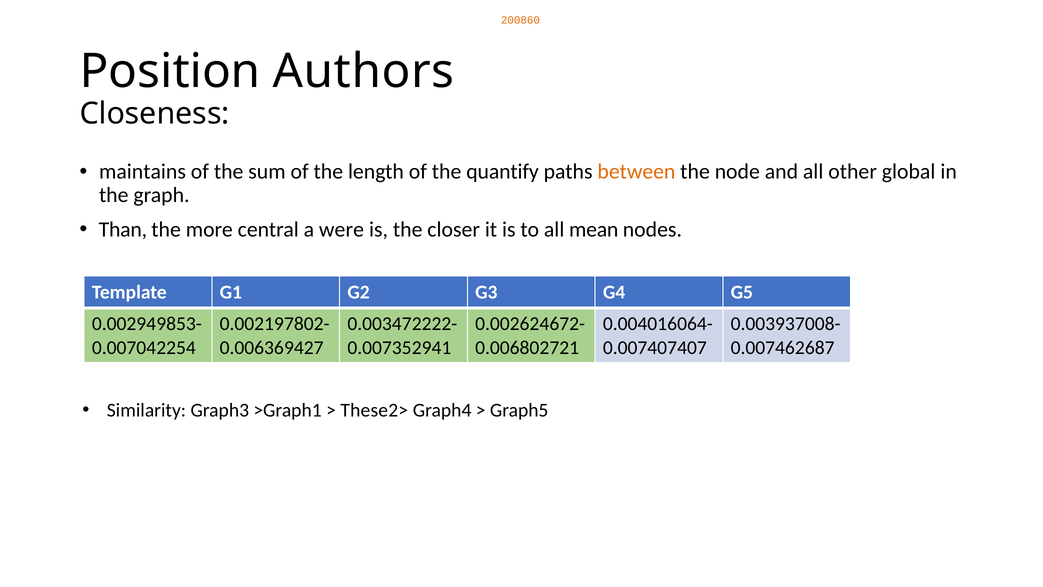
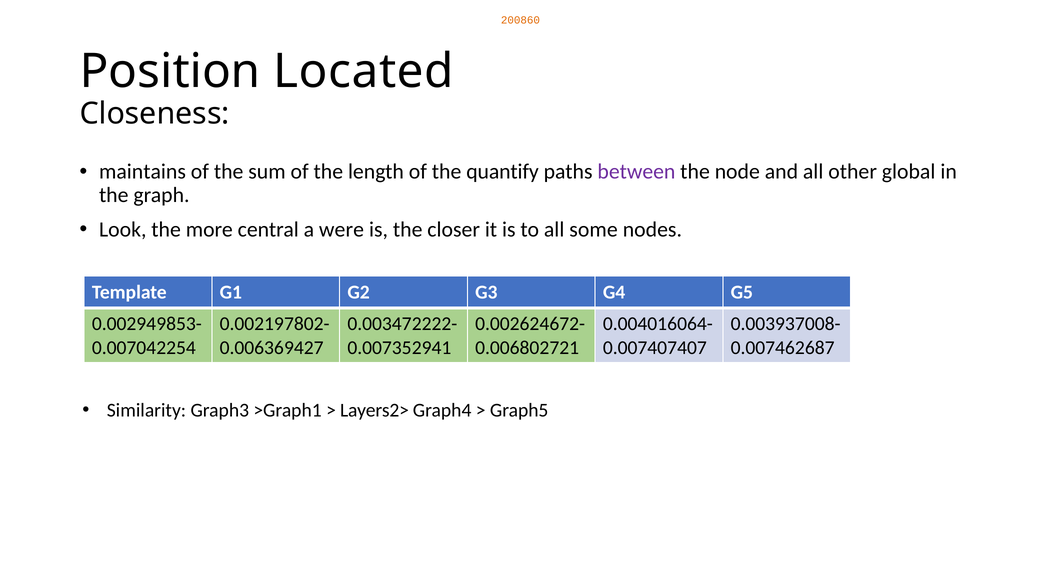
Authors: Authors -> Located (364, 71)
between colour: orange -> purple (636, 172)
Than: Than -> Look (123, 229)
mean: mean -> some (594, 229)
These2>: These2> -> Layers2> (374, 410)
